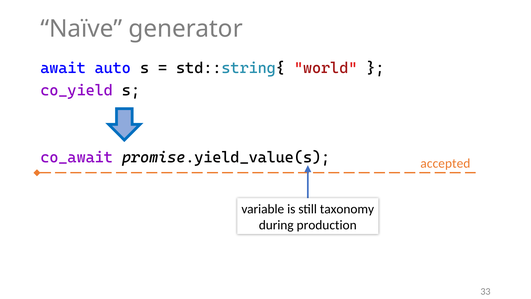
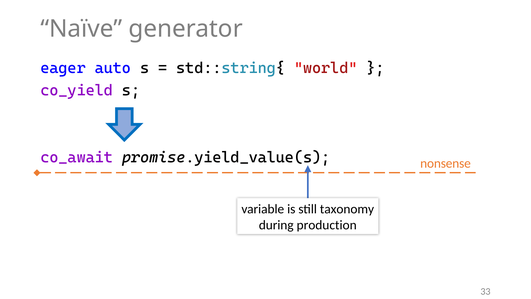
await: await -> eager (63, 68)
accepted: accepted -> nonsense (446, 163)
